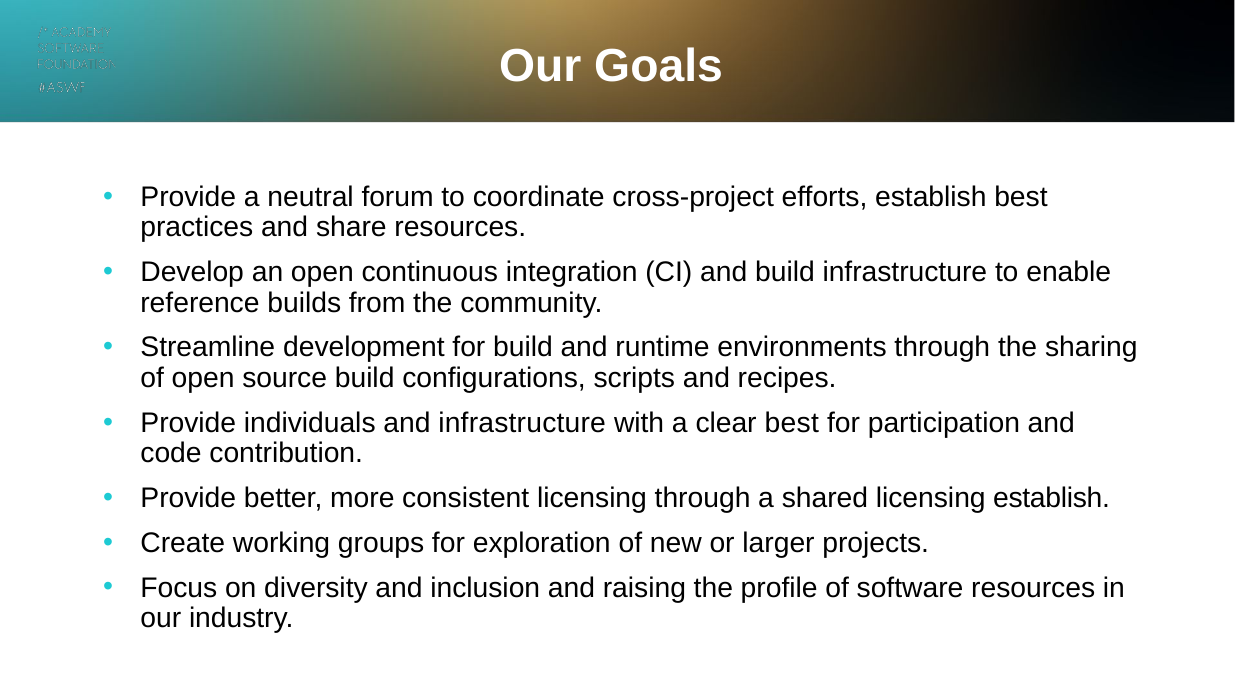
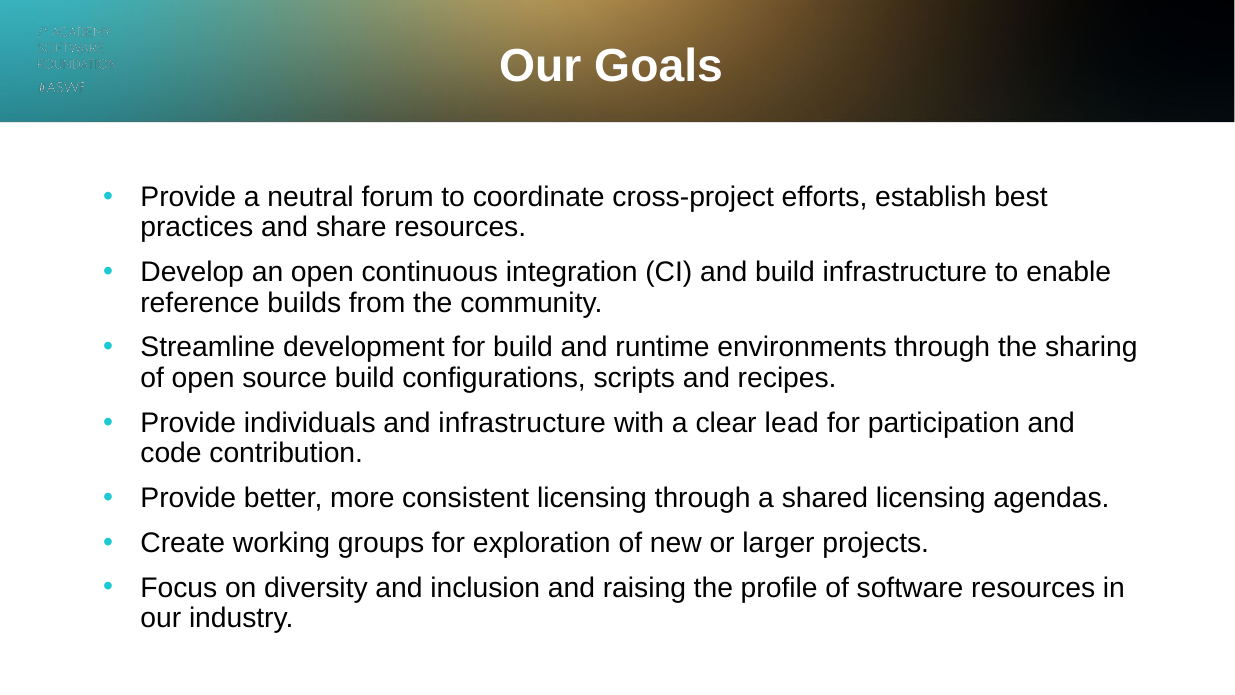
clear best: best -> lead (792, 423)
licensing establish: establish -> agendas (1051, 498)
